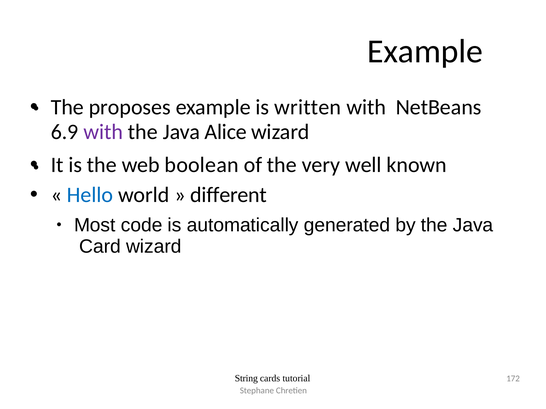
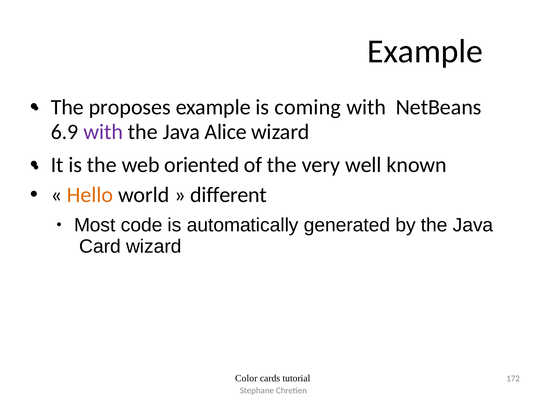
written: written -> coming (308, 107)
boolean: boolean -> oriented (202, 165)
Hello colour: blue -> orange (90, 195)
String: String -> Color (246, 378)
